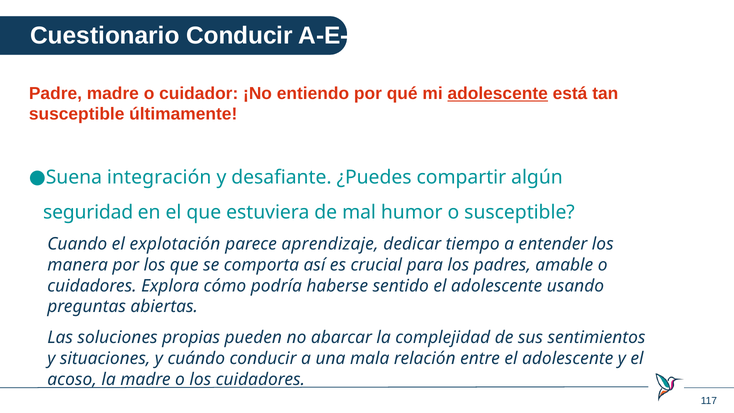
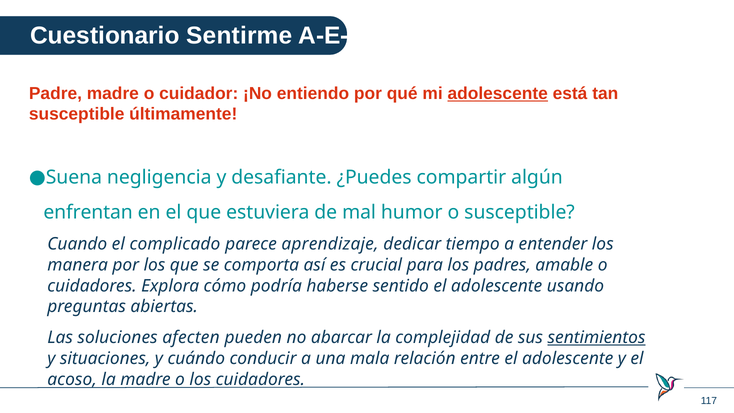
Cuestionario Conducir: Conducir -> Sentirme (239, 36)
integración: integración -> negligencia (159, 177)
seguridad: seguridad -> enfrentan (88, 212)
explotación: explotación -> complicado (175, 244)
propias: propias -> afecten (191, 338)
sentimientos underline: none -> present (597, 338)
